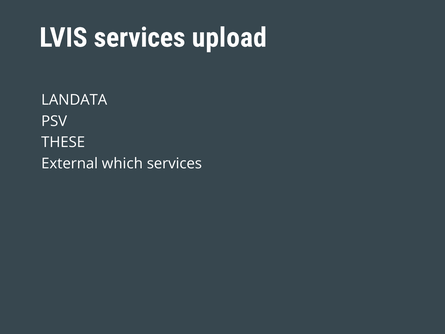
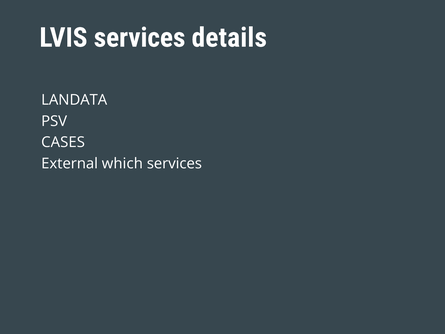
upload: upload -> details (229, 38)
THESE: THESE -> CASES (63, 142)
